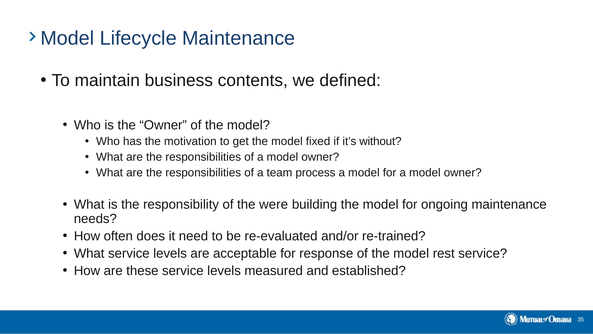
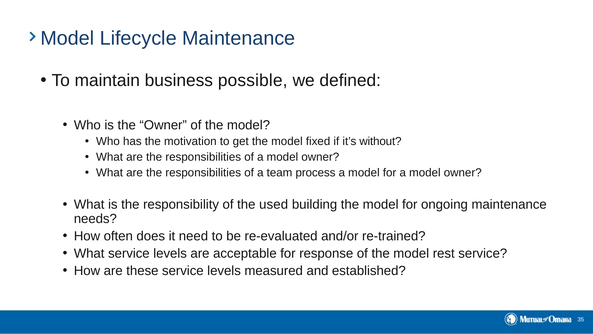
contents: contents -> possible (253, 80)
were: were -> used (274, 204)
